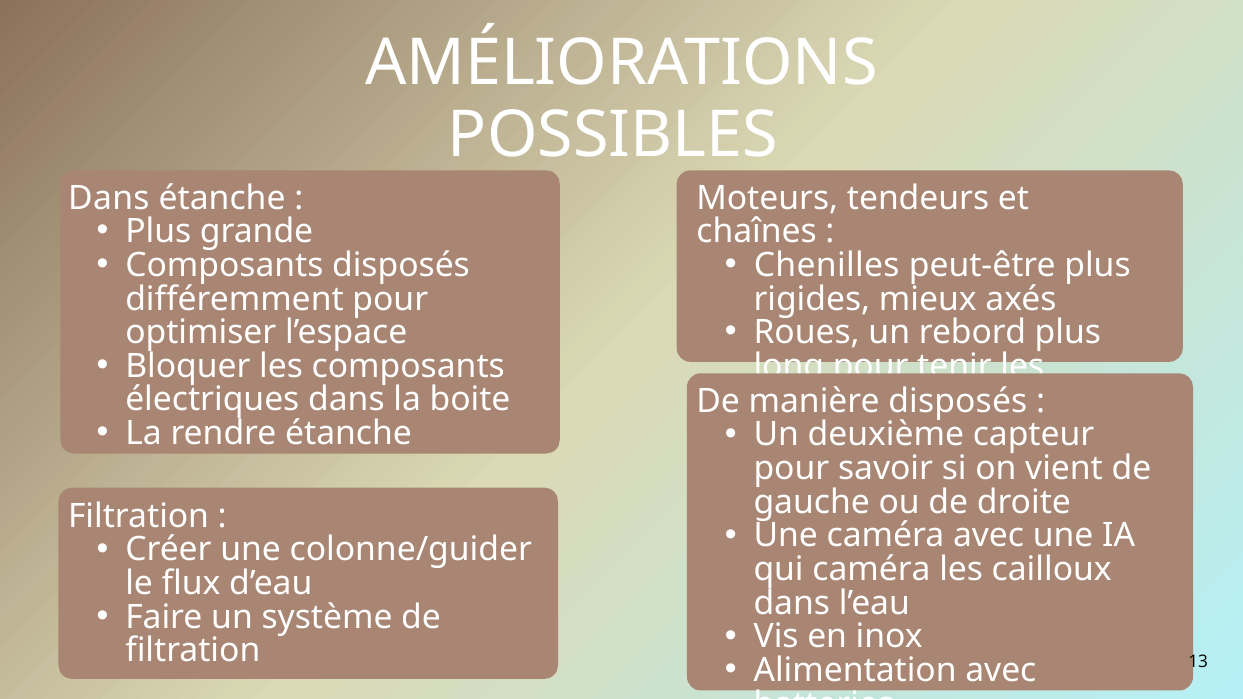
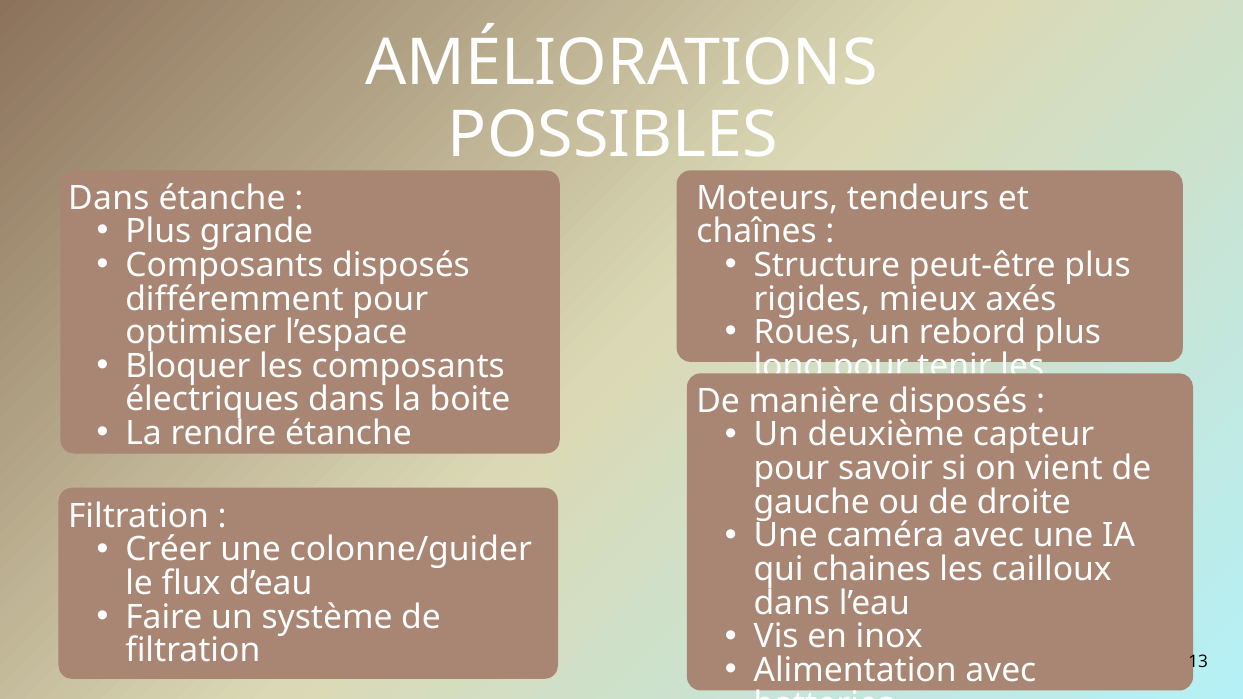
Chenilles: Chenilles -> Structure (827, 265)
qui caméra: caméra -> chaines (872, 570)
